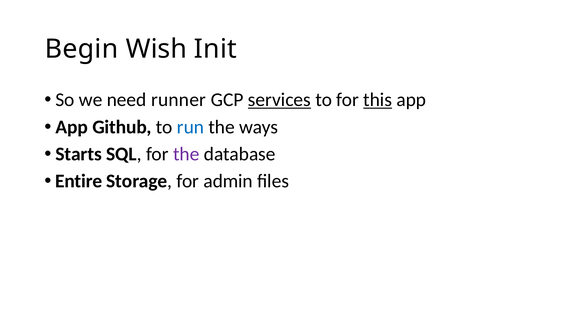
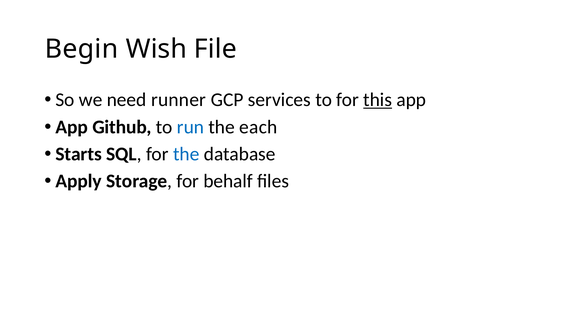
Init: Init -> File (215, 49)
services underline: present -> none (279, 100)
ways: ways -> each (258, 127)
the colour: purple -> blue (186, 154)
Entire: Entire -> Apply (79, 181)
admin: admin -> behalf (228, 181)
